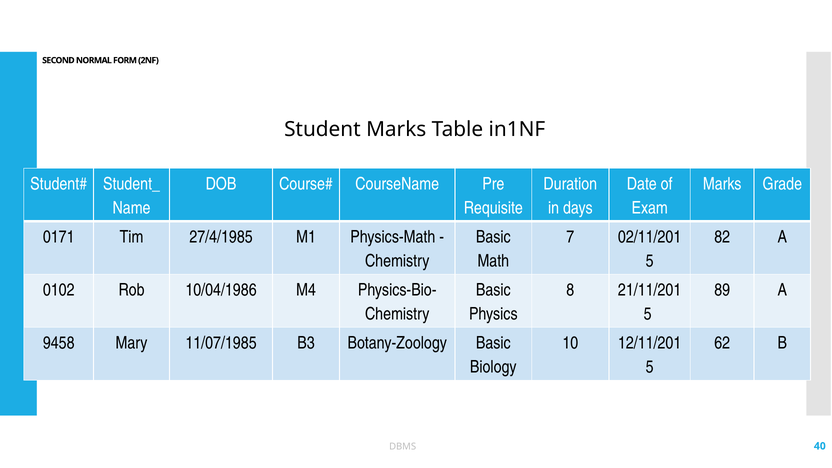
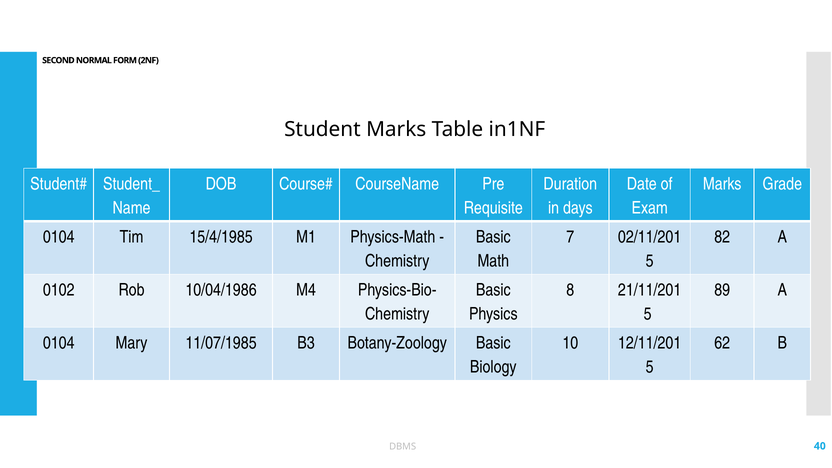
0171: 0171 -> 0104 (59, 237)
27/4/1985: 27/4/1985 -> 15/4/1985 (221, 237)
9458: 9458 -> 0104 (59, 343)
